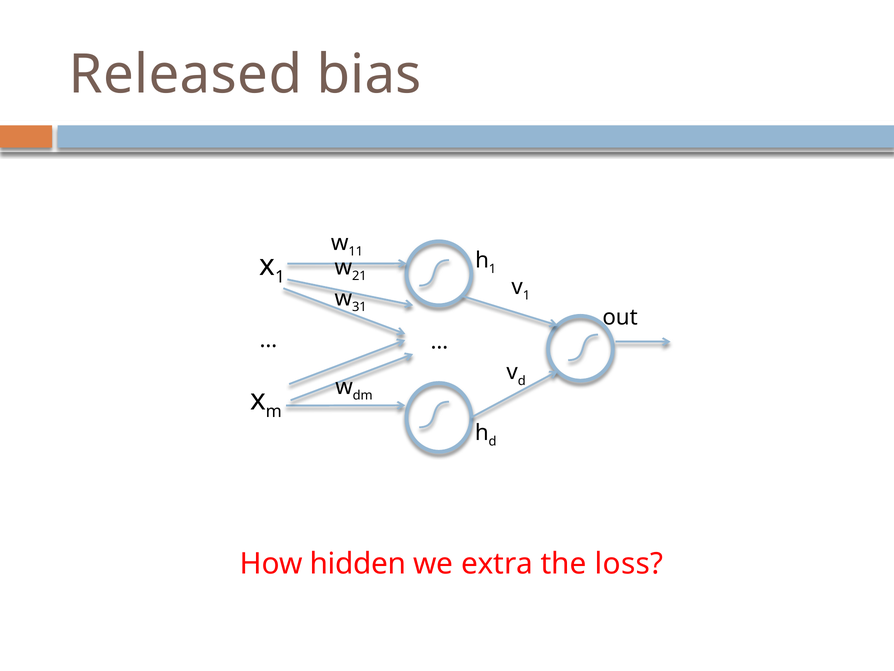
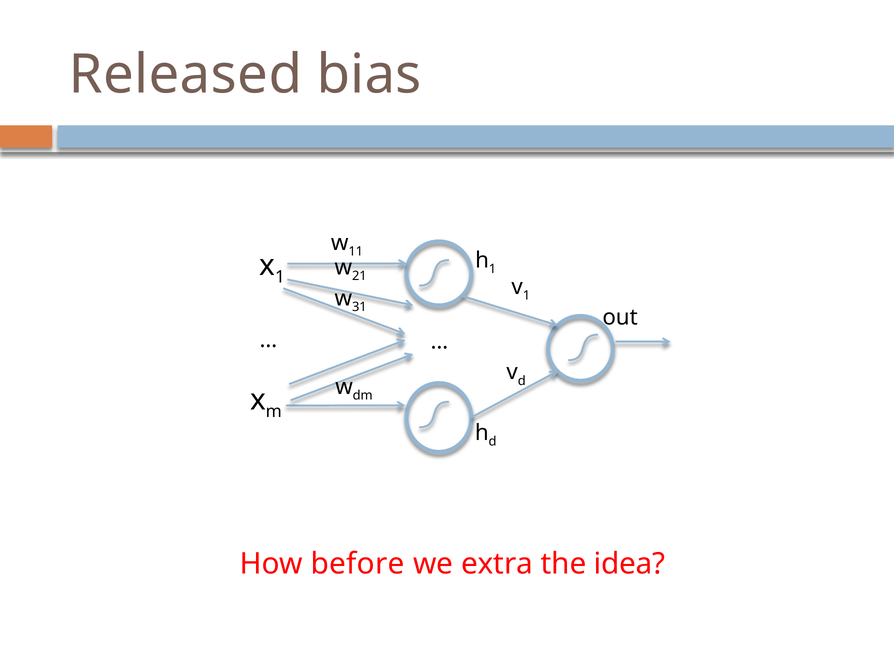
hidden: hidden -> before (358, 564)
loss: loss -> idea (629, 564)
